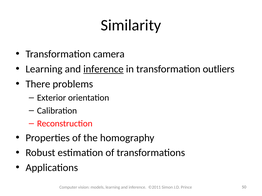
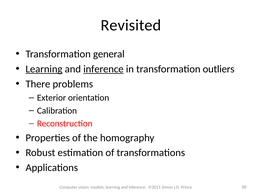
Similarity: Similarity -> Revisited (131, 25)
camera: camera -> general (109, 54)
Learning underline: none -> present (44, 69)
